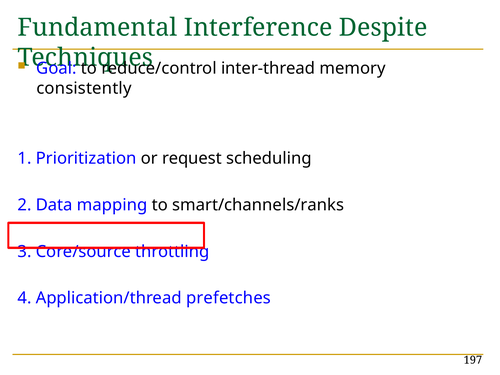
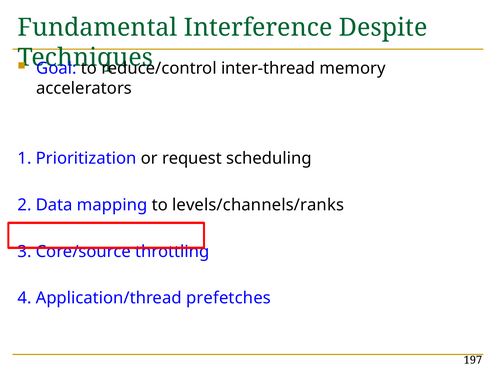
consistently: consistently -> accelerators (84, 88)
smart/channels/ranks: smart/channels/ranks -> levels/channels/ranks (258, 205)
